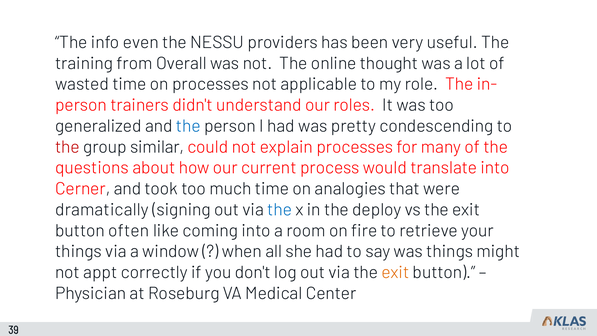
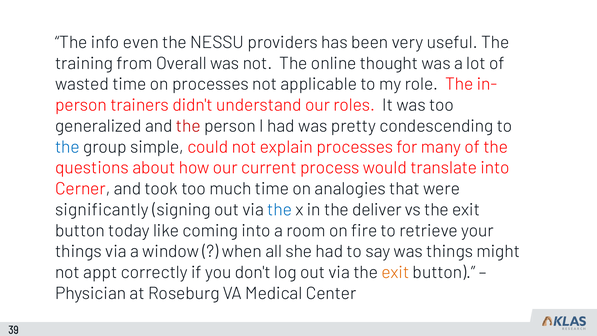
the colour: blue -> red (188, 126)
the colour: red -> blue (67, 147)
similar: similar -> simple (157, 147)
dramatically: dramatically -> significantly (102, 210)
deploy: deploy -> deliver (377, 210)
often: often -> today (129, 231)
